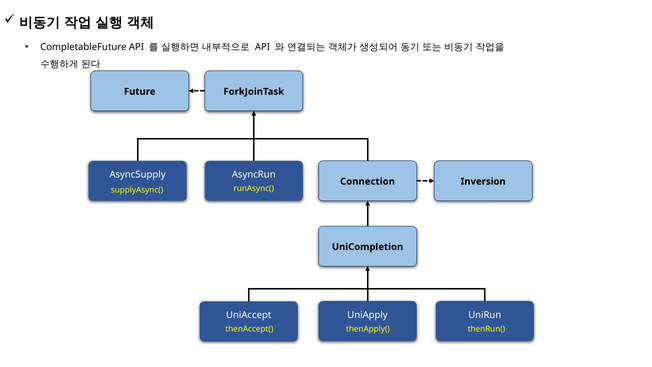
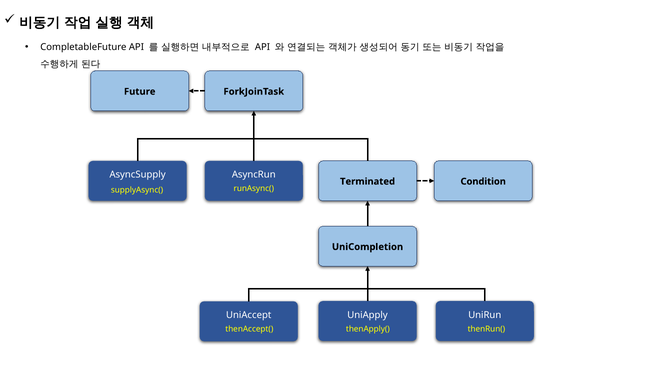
Connection: Connection -> Terminated (368, 181)
Inversion: Inversion -> Condition (483, 181)
